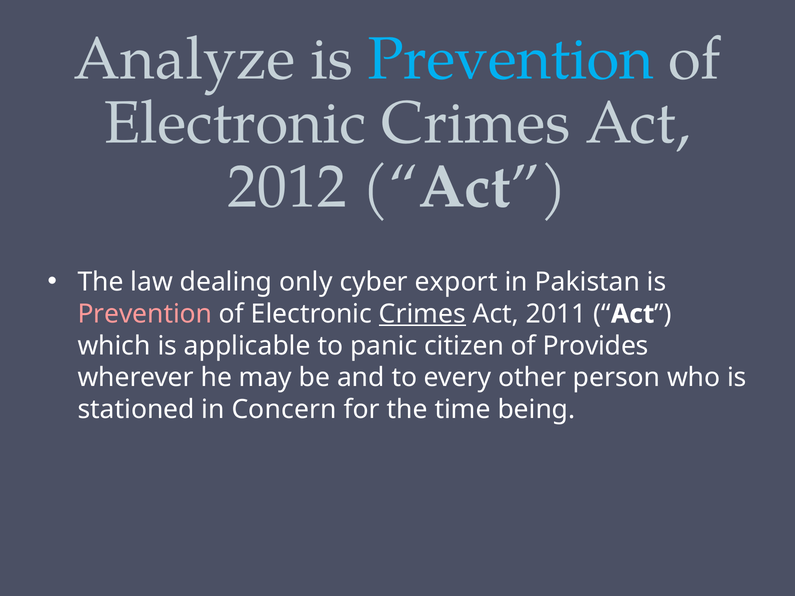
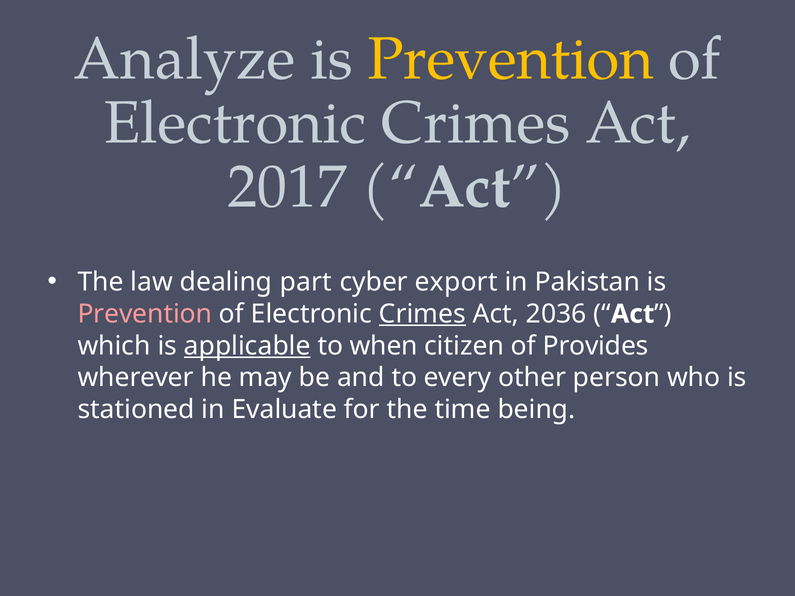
Prevention colour: light blue -> yellow (511, 59)
2012: 2012 -> 2017 (287, 187)
only: only -> part (306, 282)
2011: 2011 -> 2036 (556, 314)
applicable underline: none -> present (247, 346)
panic: panic -> when (384, 346)
Concern: Concern -> Evaluate (284, 410)
